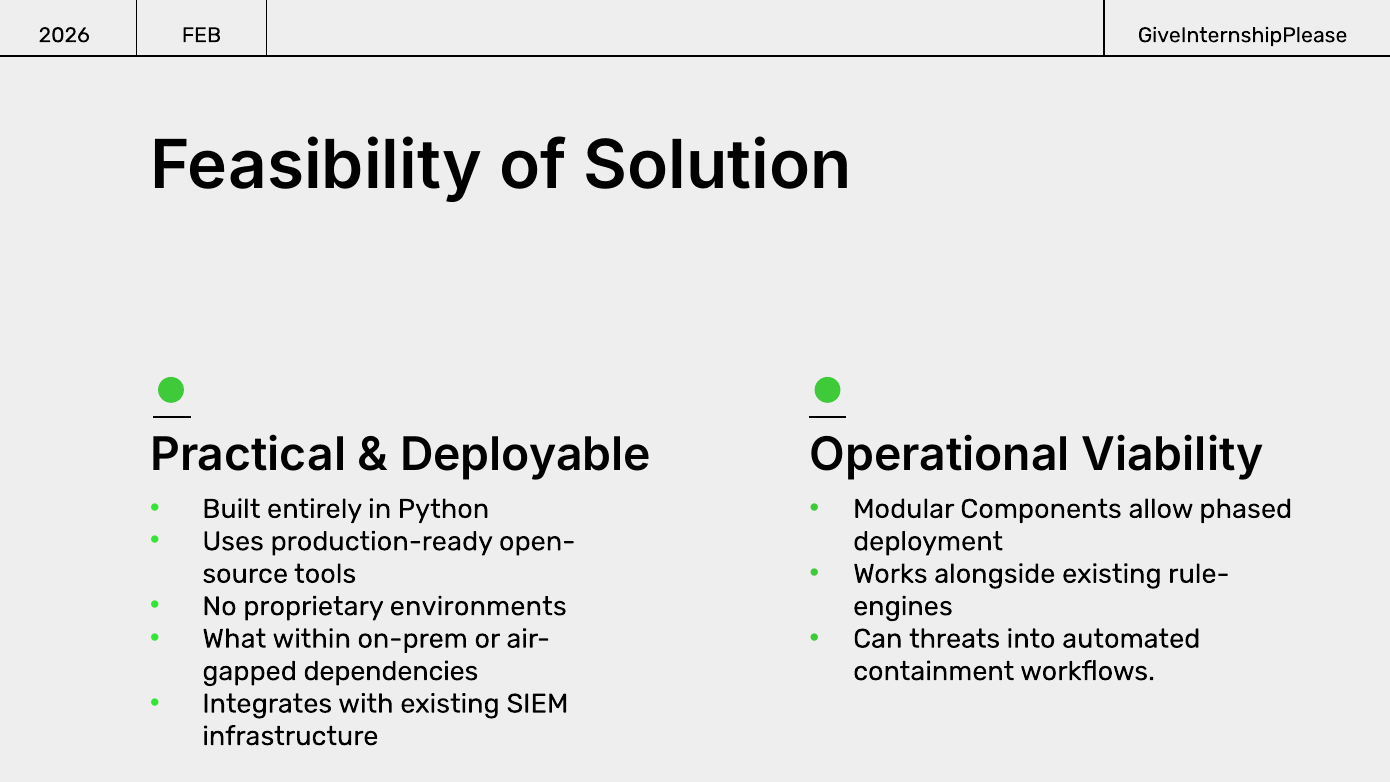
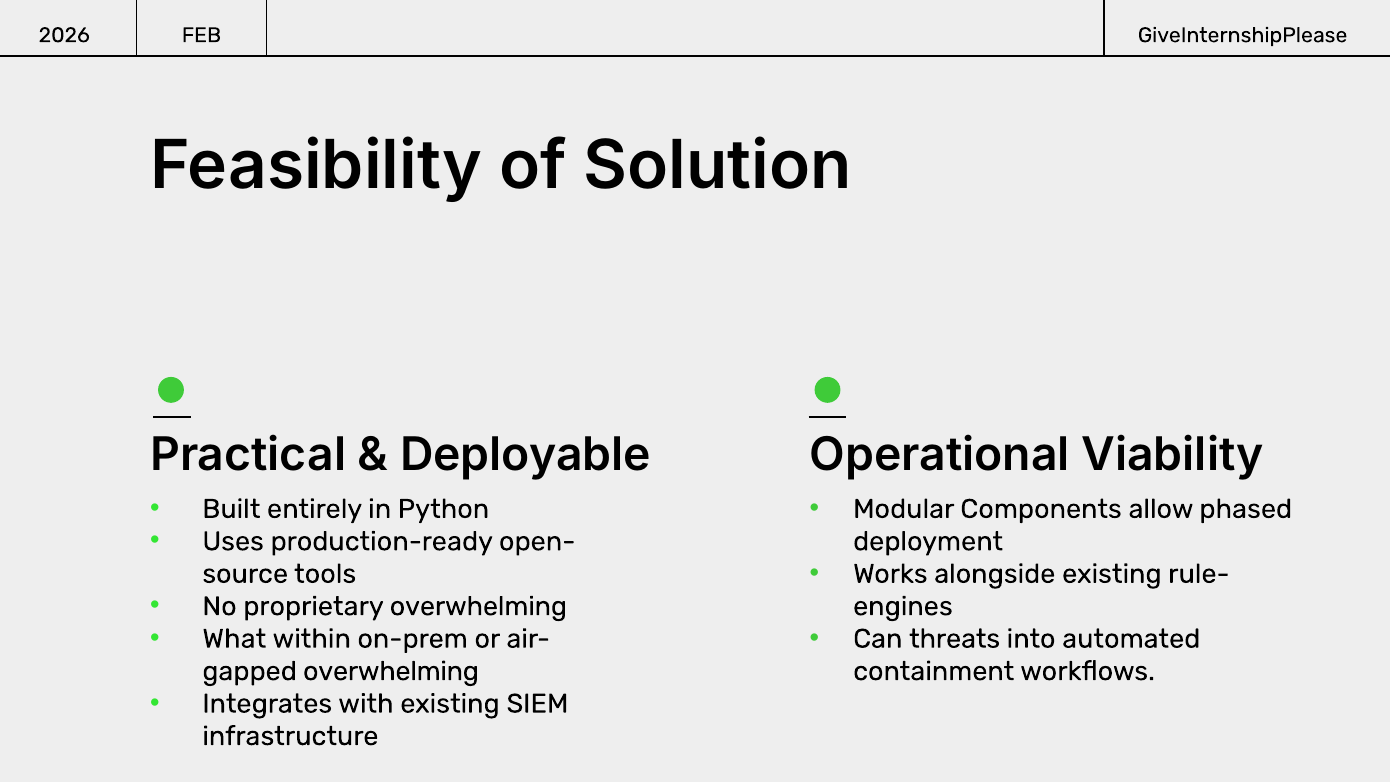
proprietary environments: environments -> overwhelming (478, 606)
dependencies: dependencies -> overwhelming (391, 671)
